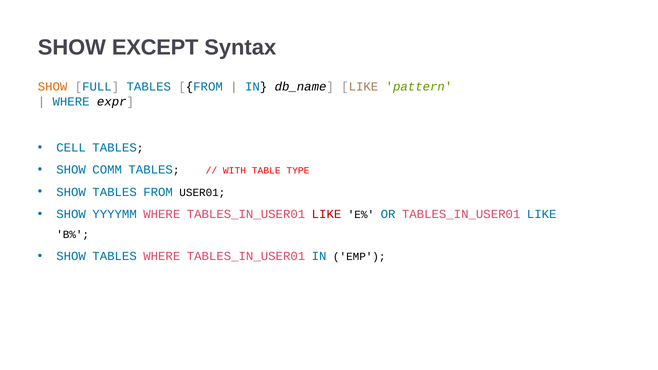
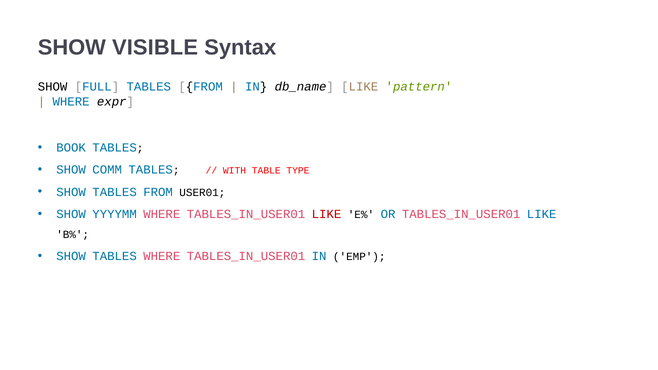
EXCEPT: EXCEPT -> VISIBLE (155, 48)
SHOW colour: orange -> black (53, 87)
CELL: CELL -> BOOK (71, 148)
